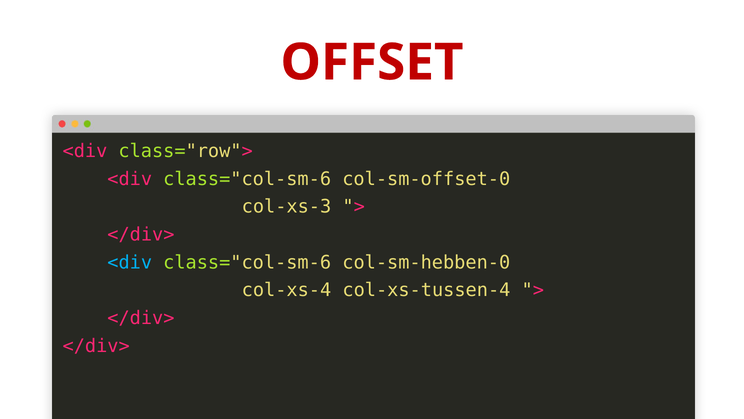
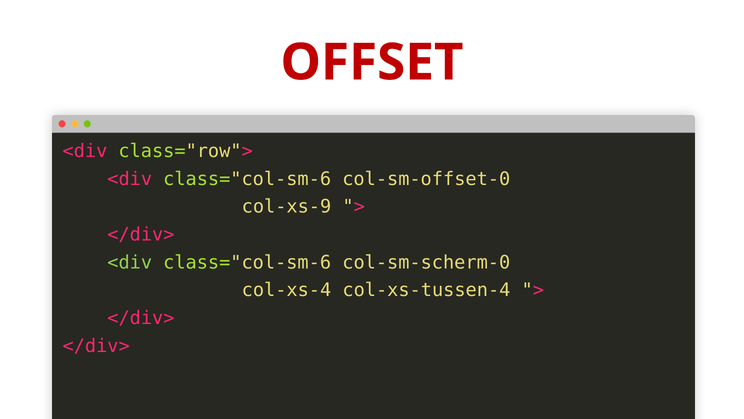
col-xs-3: col-xs-3 -> col-xs-9 (286, 206)
<div colour: light blue -> light green (130, 262)
col-sm-hebben-0: col-sm-hebben-0 -> col-sm-scherm-0 (426, 262)
